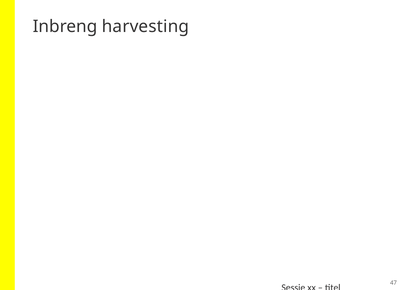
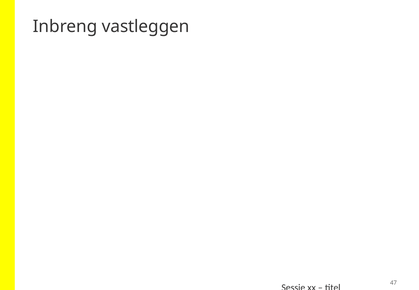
harvesting: harvesting -> vastleggen (146, 27)
